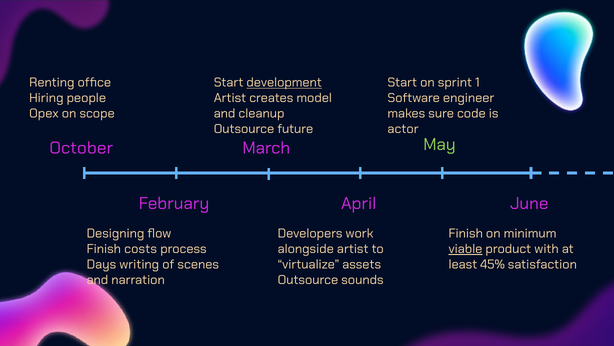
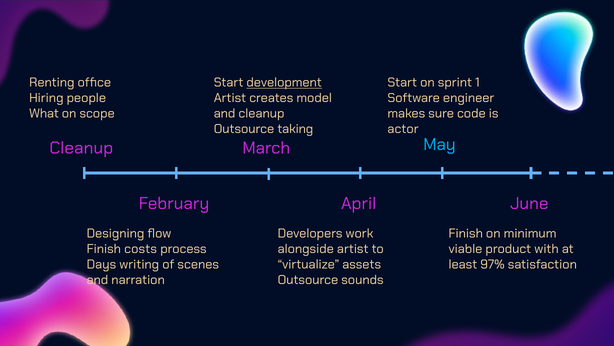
Opex: Opex -> What (44, 113)
future: future -> taking (295, 129)
October: October -> Cleanup (81, 148)
May colour: light green -> light blue (439, 144)
viable underline: present -> none (465, 249)
45%: 45% -> 97% (493, 264)
